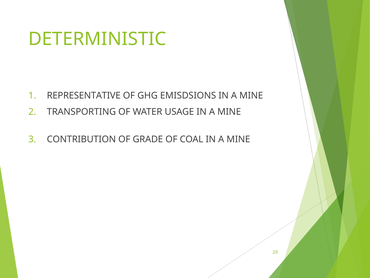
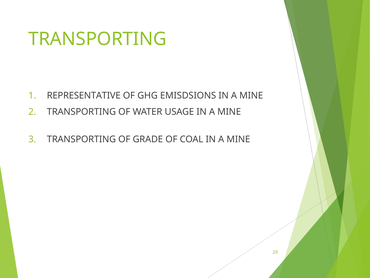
DETERMINISTIC: DETERMINISTIC -> TRANSPORTING (97, 39)
CONTRIBUTION: CONTRIBUTION -> TRANSPORTING (81, 139)
